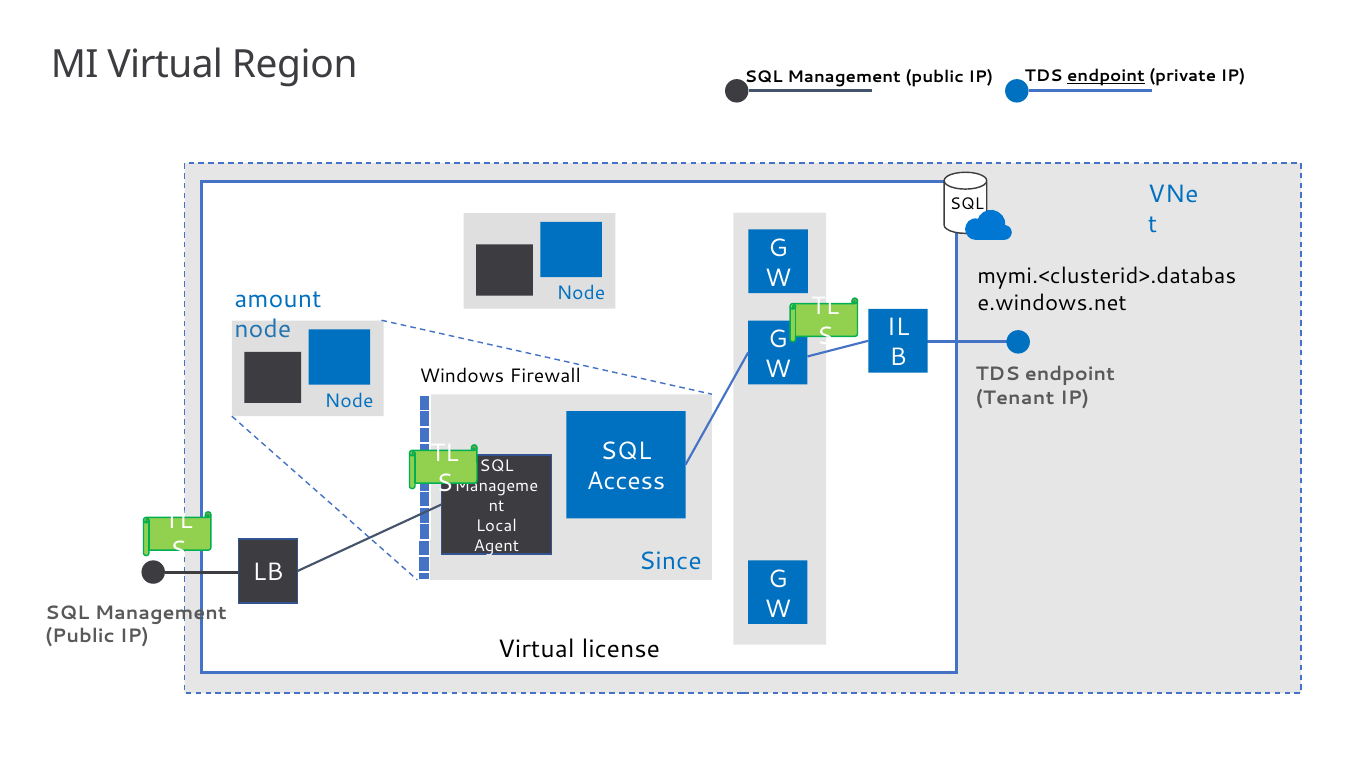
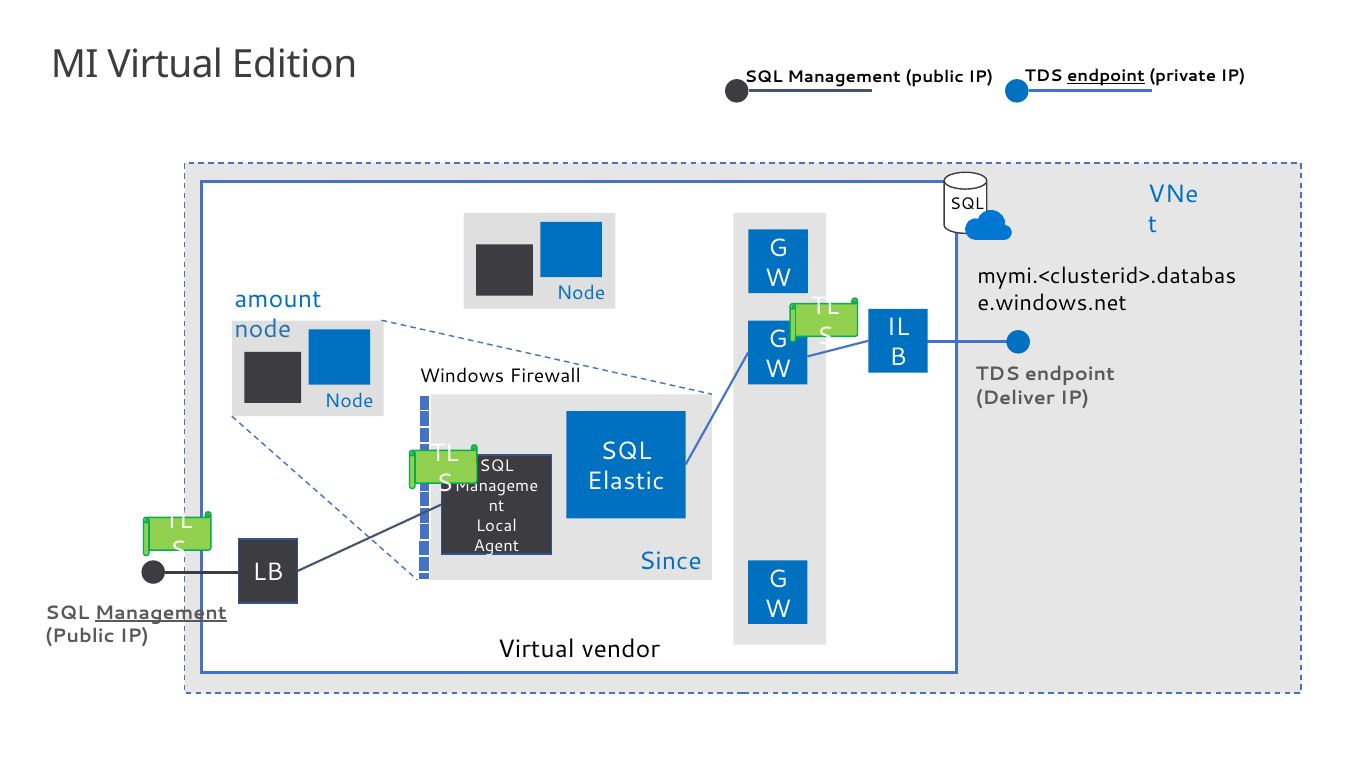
Region: Region -> Edition (295, 64)
Tenant: Tenant -> Deliver (1015, 398)
Access: Access -> Elastic (626, 482)
Management underline: none -> present (161, 613)
license: license -> vendor (621, 649)
